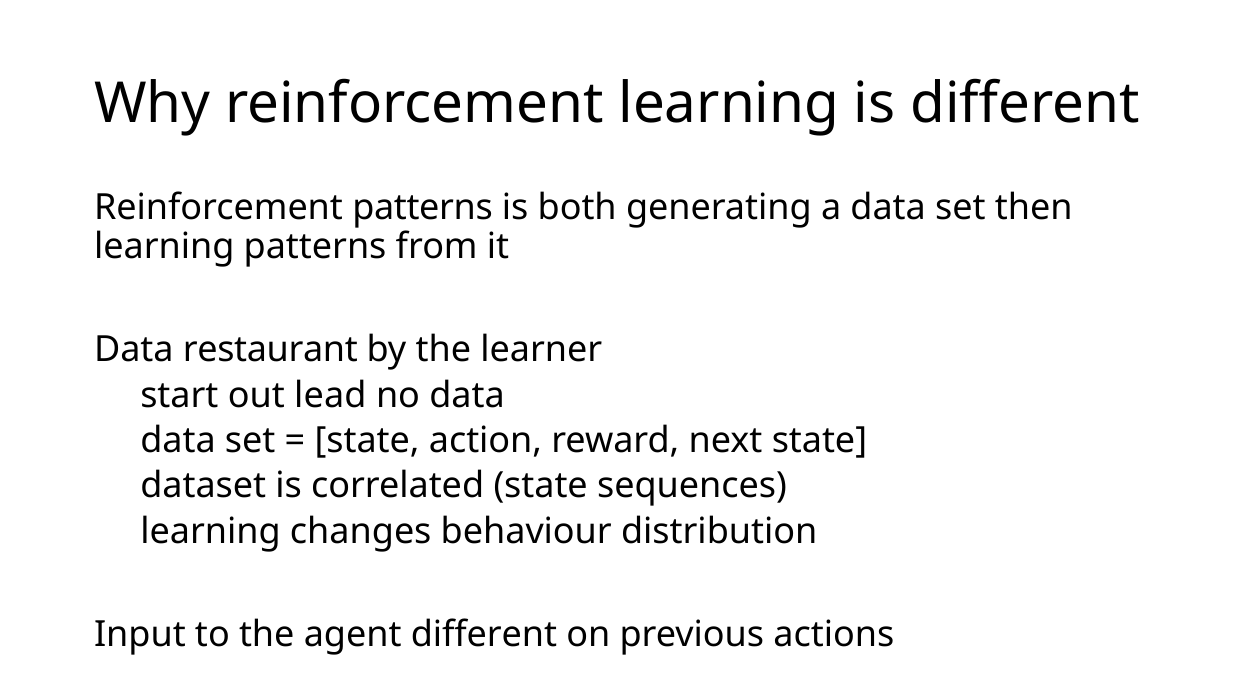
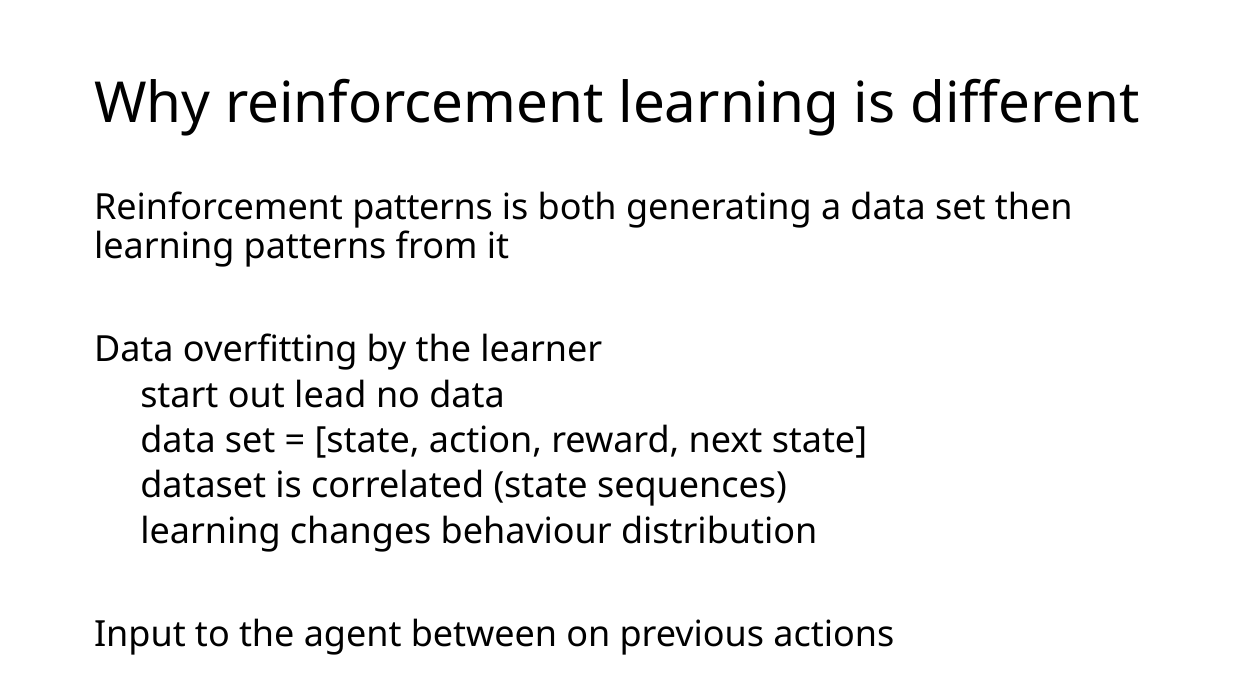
restaurant: restaurant -> overfitting (270, 350)
agent different: different -> between (484, 635)
